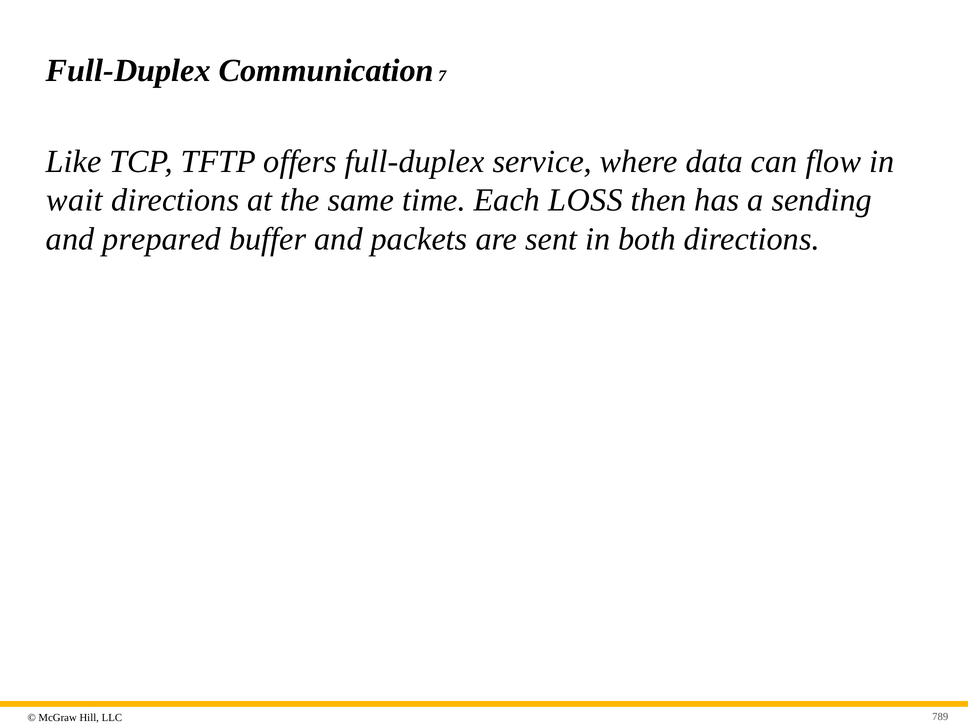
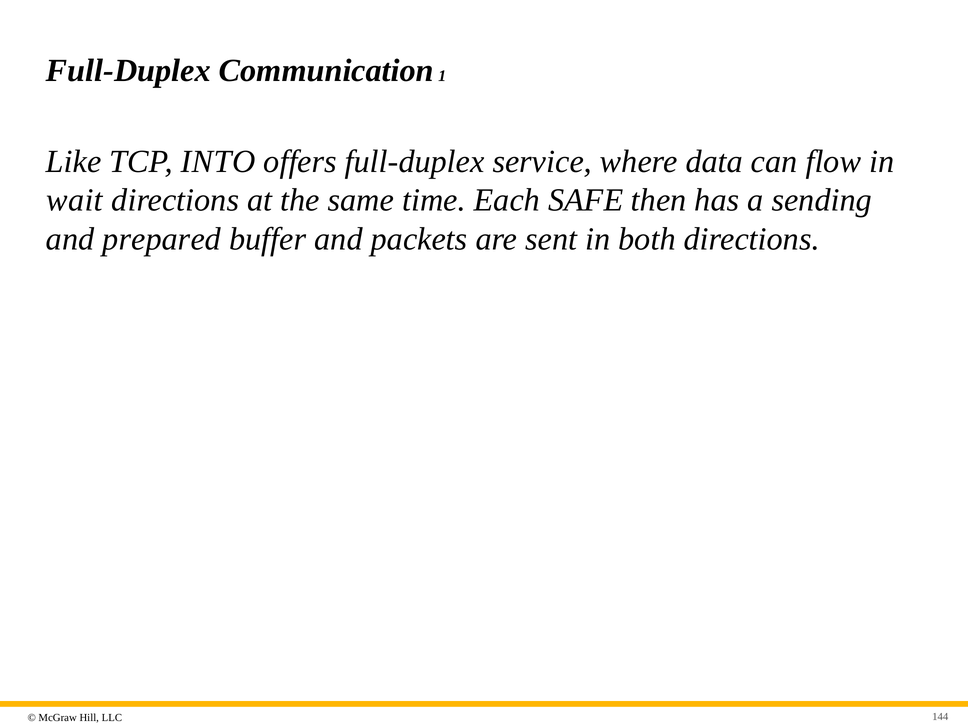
7: 7 -> 1 (442, 76)
TFTP: TFTP -> INTO (218, 162)
LOSS: LOSS -> SAFE (586, 200)
789: 789 -> 144 (940, 717)
